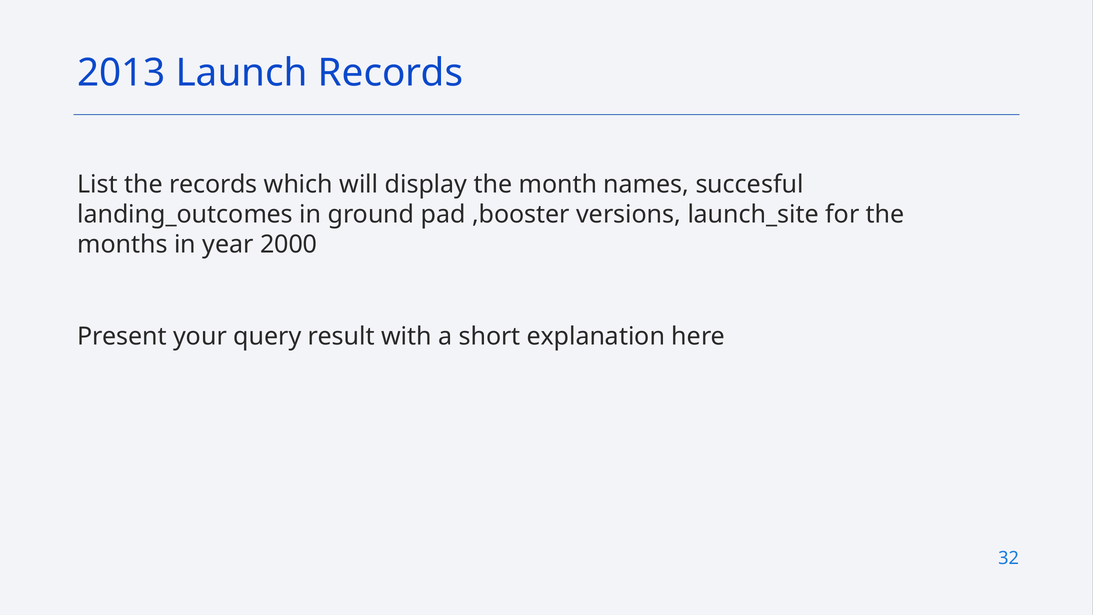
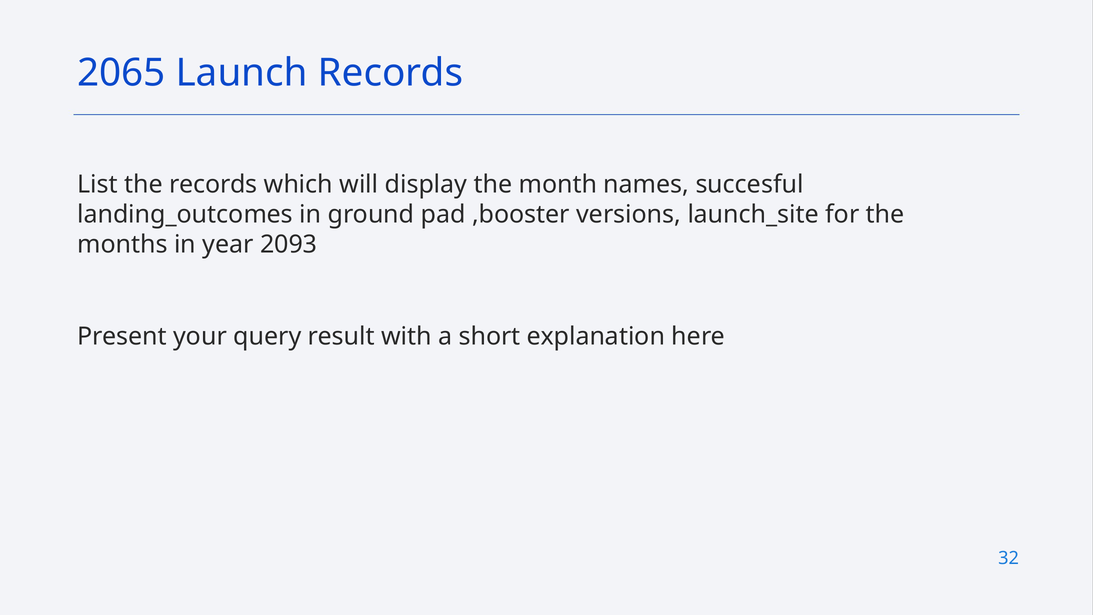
2013: 2013 -> 2065 (121, 73)
2000: 2000 -> 2093 (289, 245)
